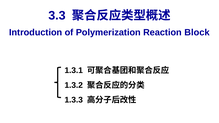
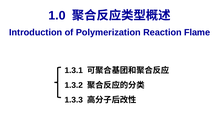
3.3: 3.3 -> 1.0 (57, 16)
Block: Block -> Flame (197, 32)
